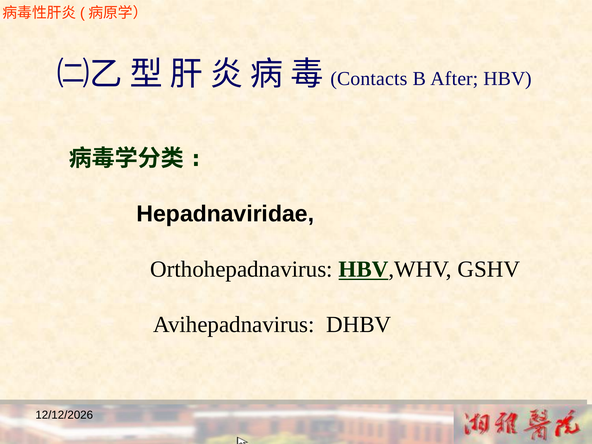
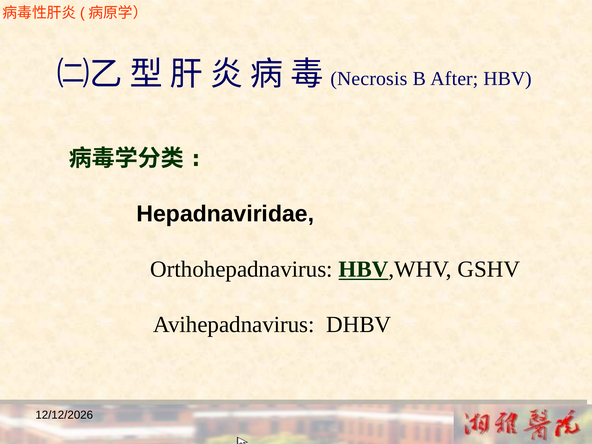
Contacts: Contacts -> Necrosis (369, 79)
